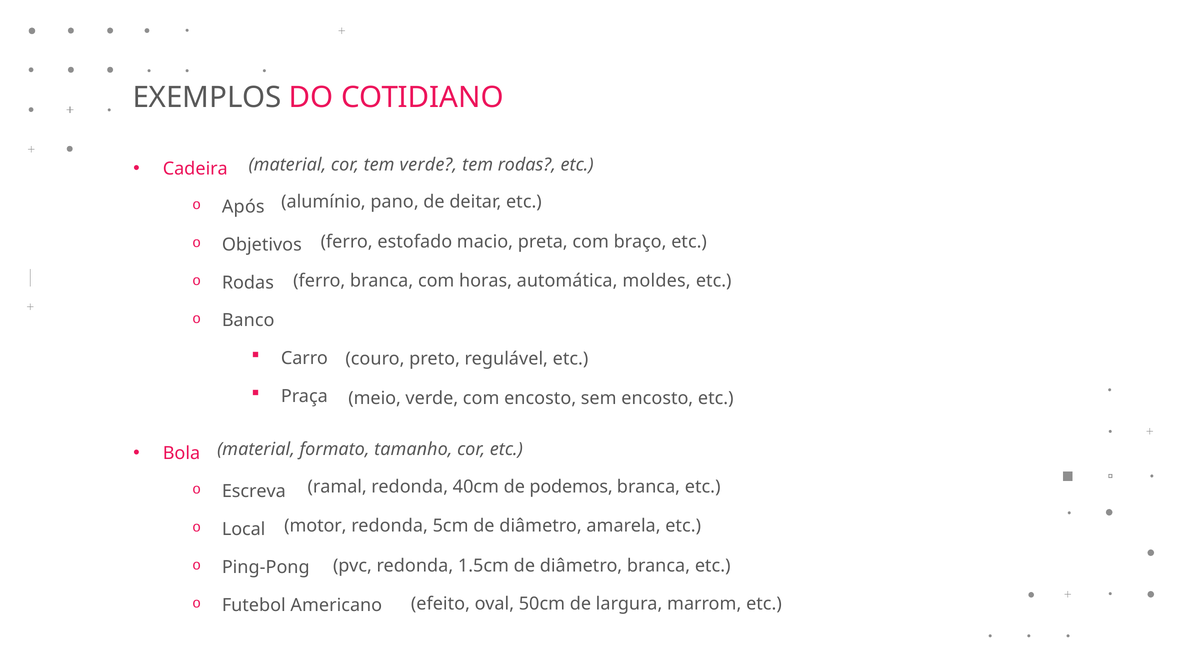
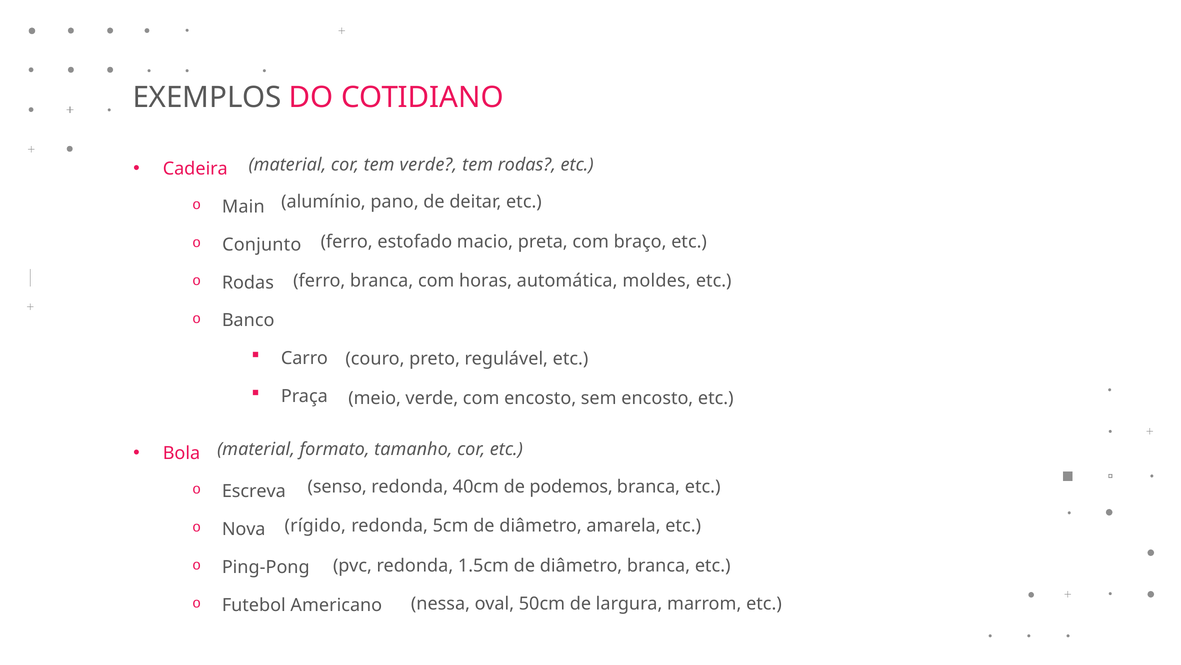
Após: Após -> Main (243, 207)
Objetivos: Objetivos -> Conjunto (262, 245)
ramal: ramal -> senso (337, 487)
motor: motor -> rígido (315, 526)
Local: Local -> Nova (244, 529)
efeito: efeito -> nessa (440, 604)
